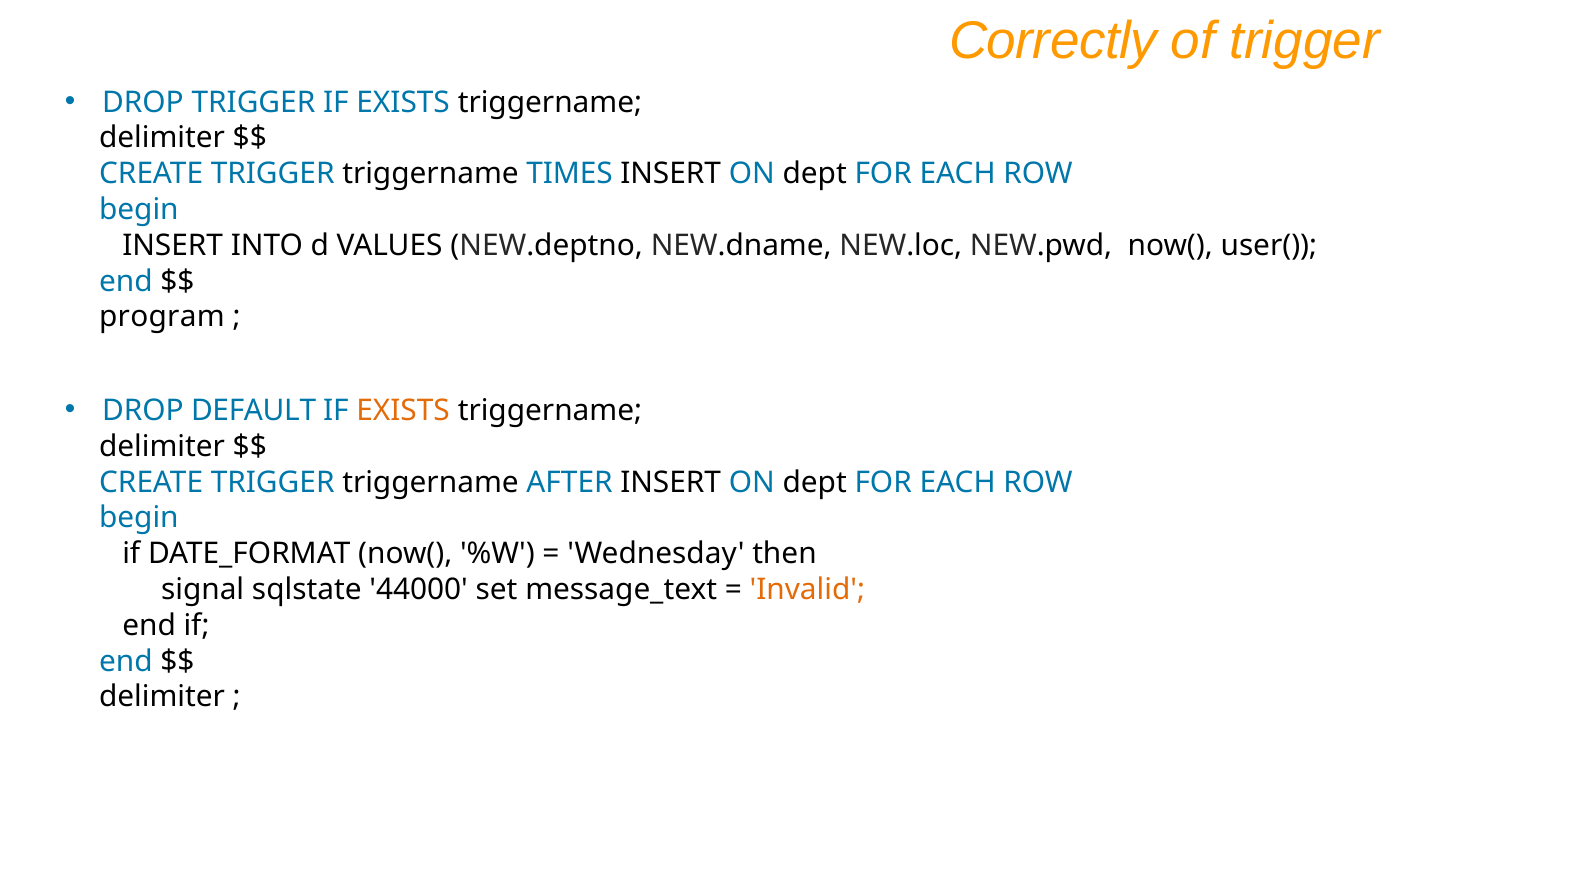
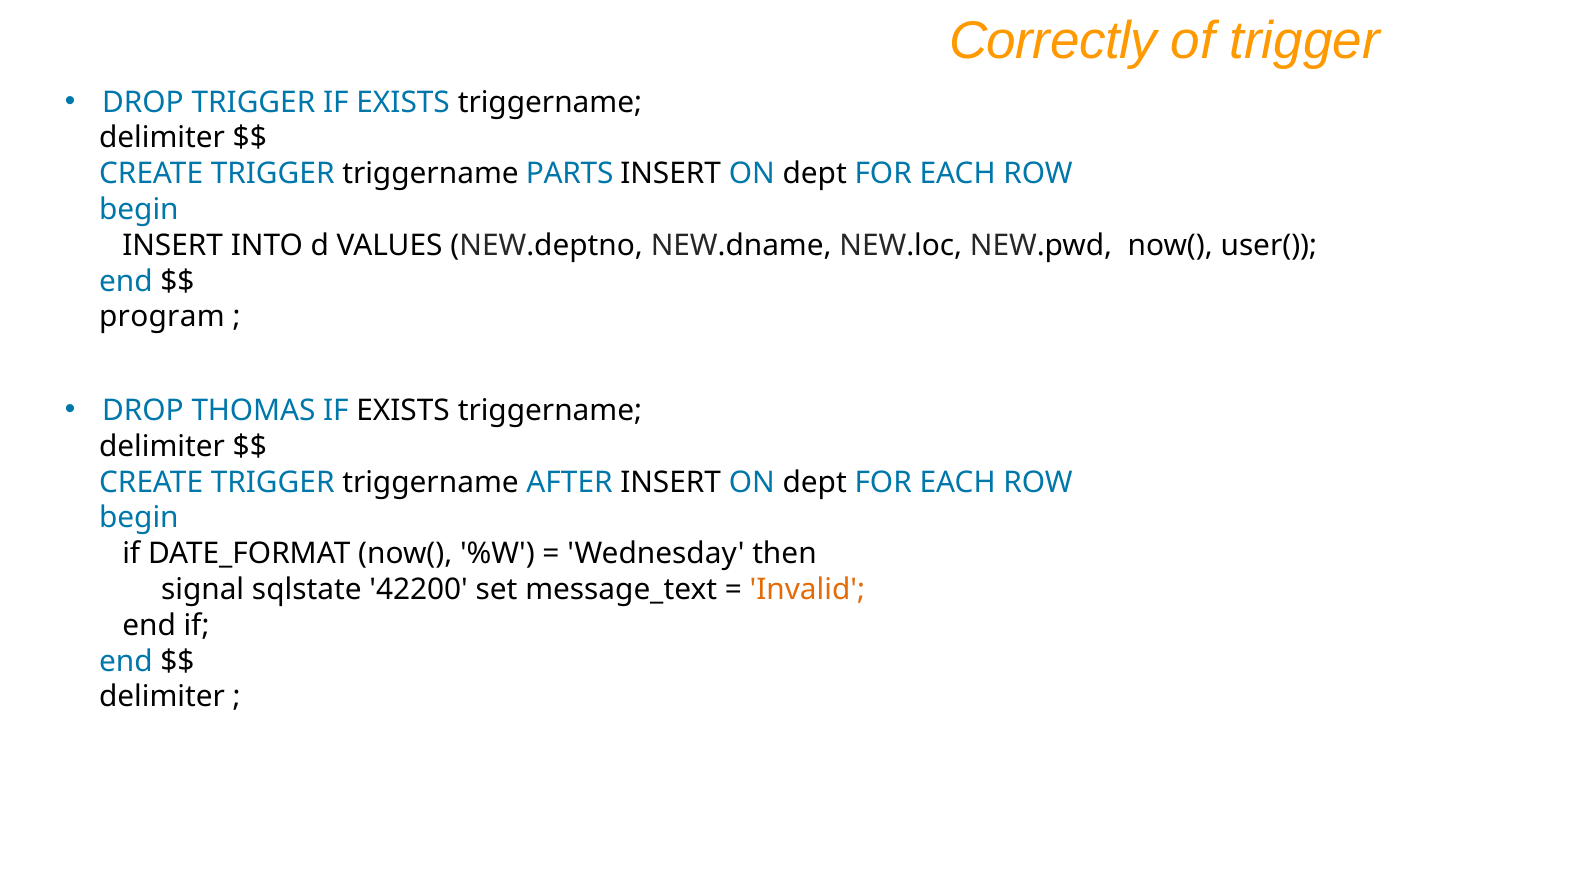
TIMES: TIMES -> PARTS (570, 174)
DEFAULT: DEFAULT -> THOMAS (253, 411)
EXISTS colour: orange -> black (403, 411)
44000: 44000 -> 42200 (419, 590)
